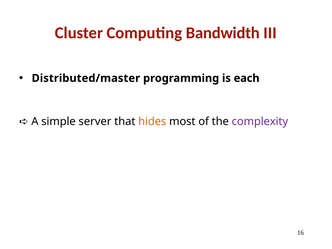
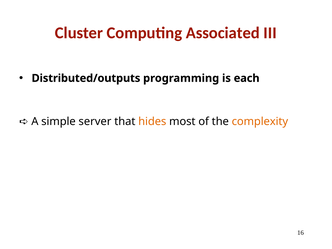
Bandwidth: Bandwidth -> Associated (223, 33)
Distributed/master: Distributed/master -> Distributed/outputs (86, 78)
complexity colour: purple -> orange (260, 121)
